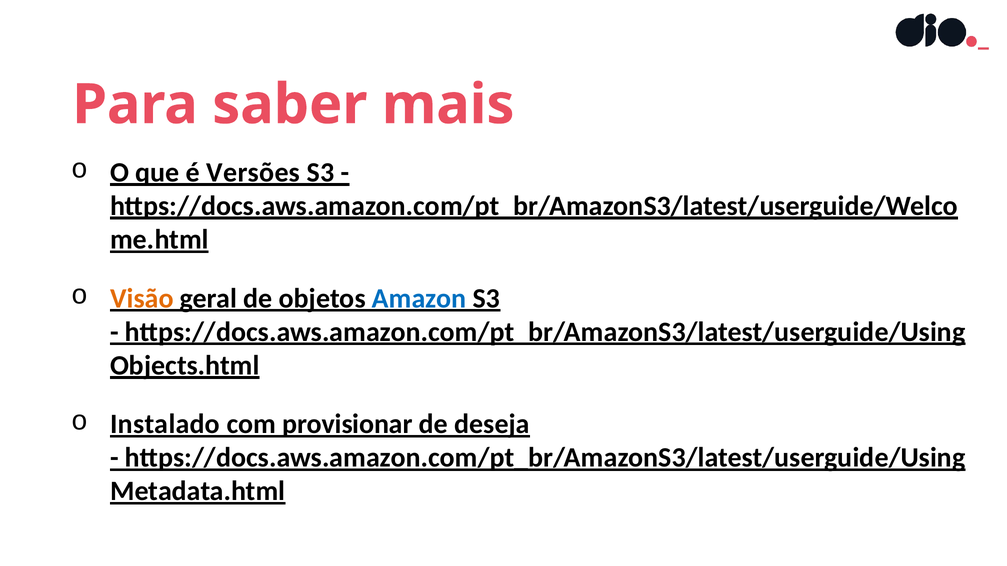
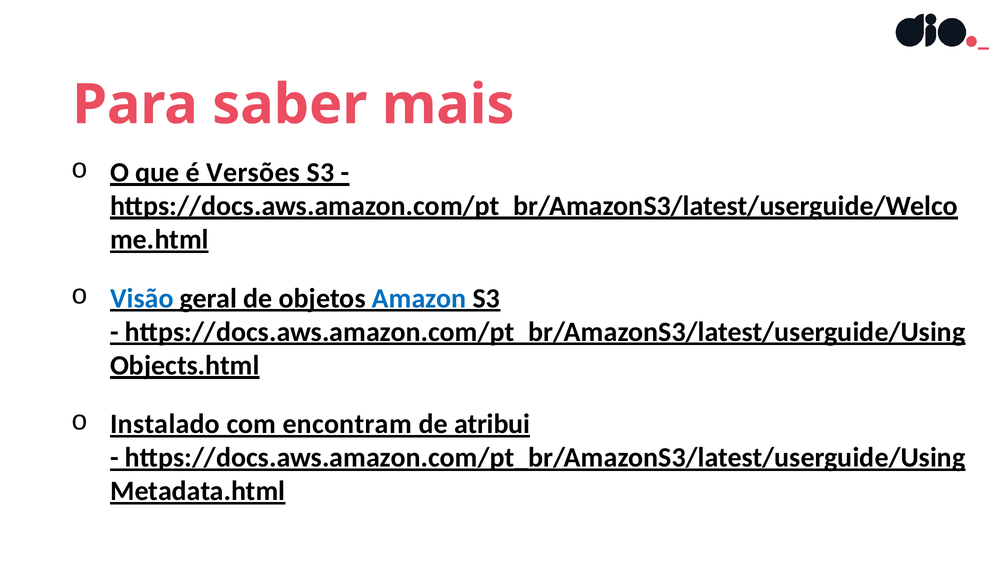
Visão colour: orange -> blue (142, 299)
provisionar: provisionar -> encontram (347, 424)
deseja: deseja -> atribui (492, 424)
